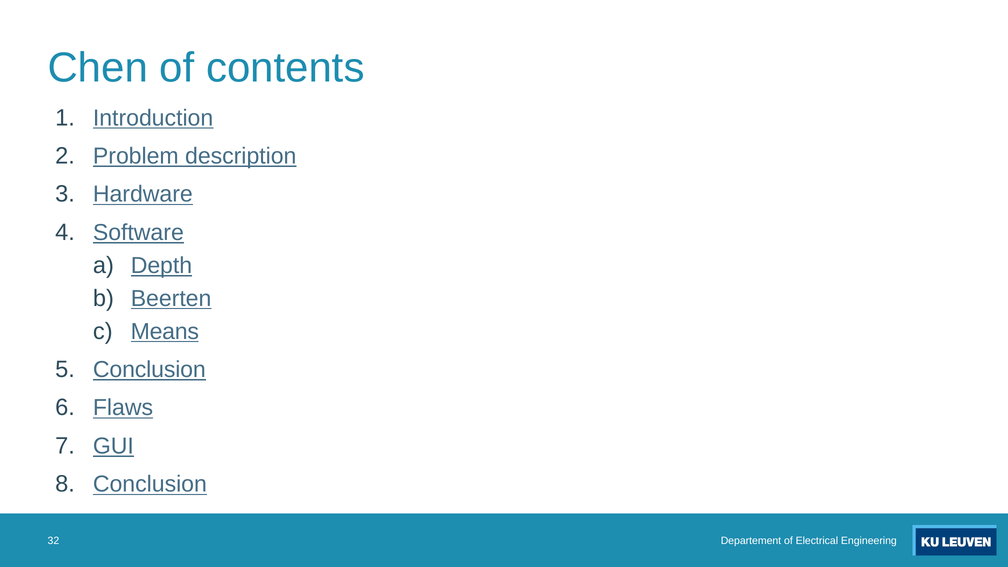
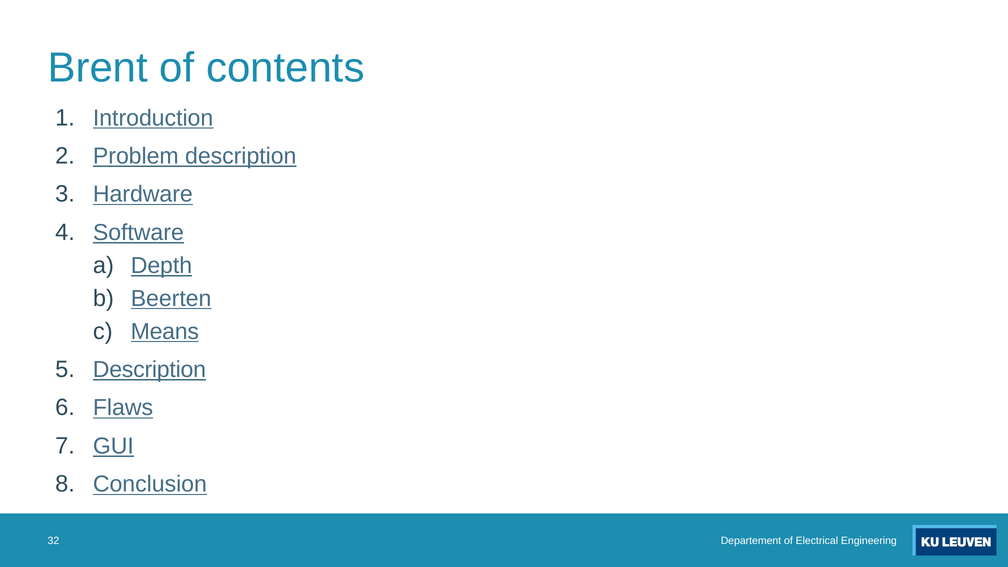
Chen: Chen -> Brent (98, 68)
Conclusion: Conclusion -> Description (149, 370)
